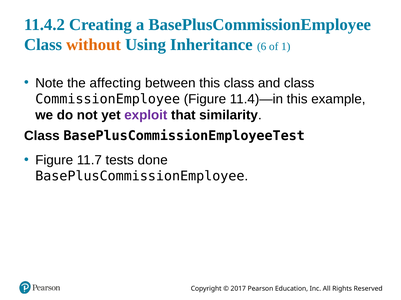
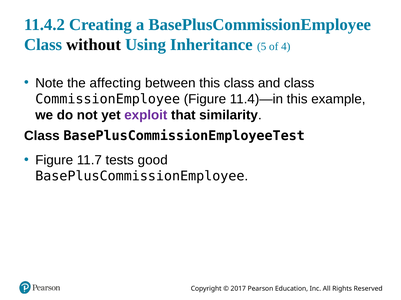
without colour: orange -> black (94, 45)
6: 6 -> 5 (262, 47)
1: 1 -> 4 (286, 47)
done: done -> good (153, 160)
